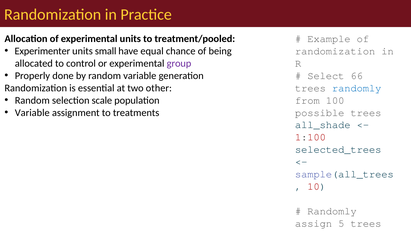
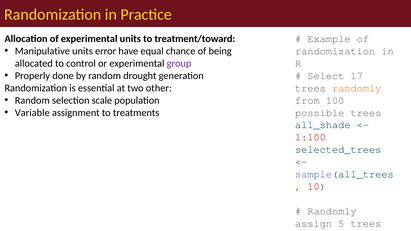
treatment/pooled: treatment/pooled -> treatment/toward (195, 39)
Experimenter: Experimenter -> Manipulative (42, 51)
small: small -> error (106, 51)
random variable: variable -> drought (140, 76)
66: 66 -> 17 (357, 76)
randomly colour: blue -> orange (357, 88)
